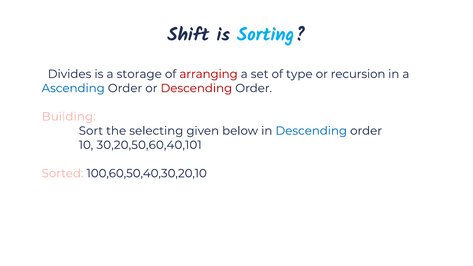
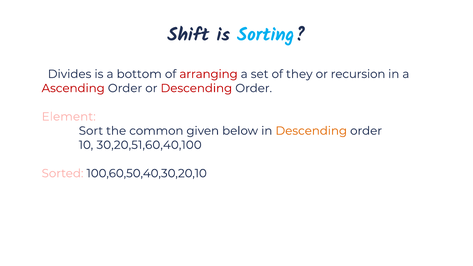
storage: storage -> bottom (139, 74)
type: type -> they (299, 74)
Ascending colour: blue -> red (73, 88)
Building: Building -> Element (69, 117)
selecting: selecting -> common (156, 131)
Descending colour: blue -> orange (311, 131)
30,20,50,60,40,101: 30,20,50,60,40,101 -> 30,20,51,60,40,100 (149, 145)
